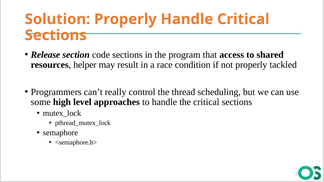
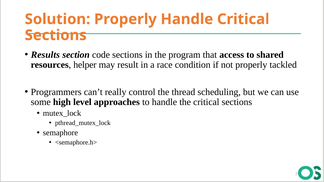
Release: Release -> Results (45, 55)
